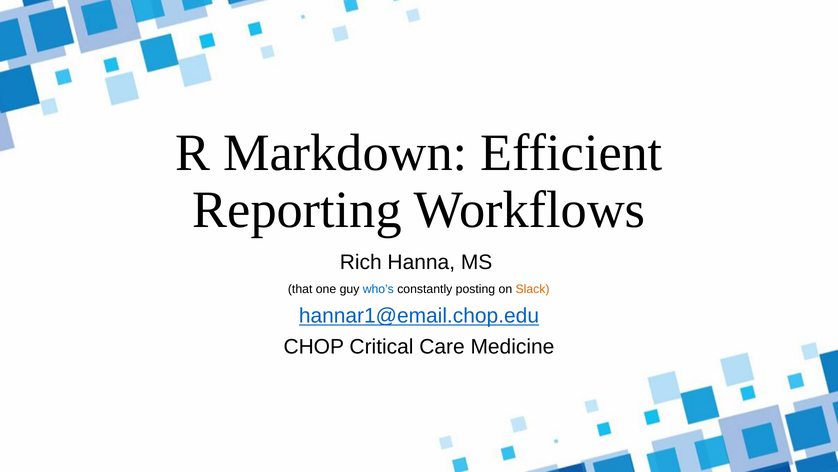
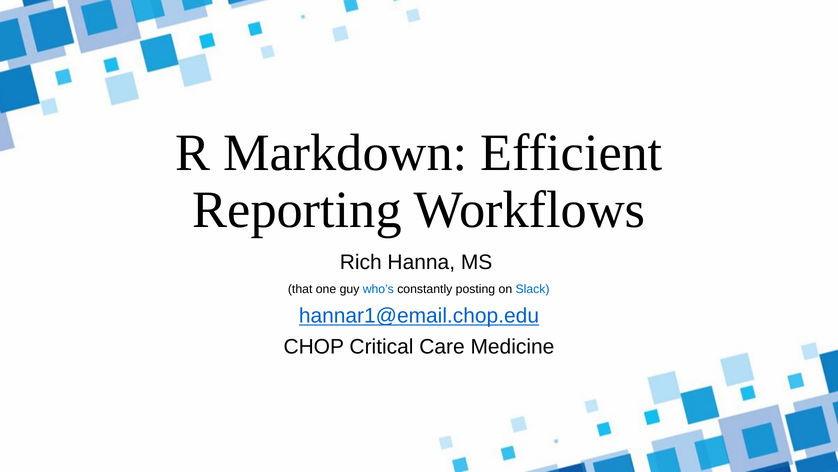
Slack colour: orange -> blue (533, 289)
